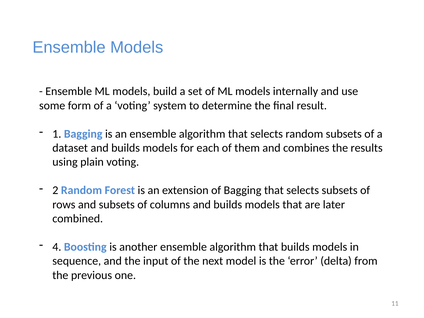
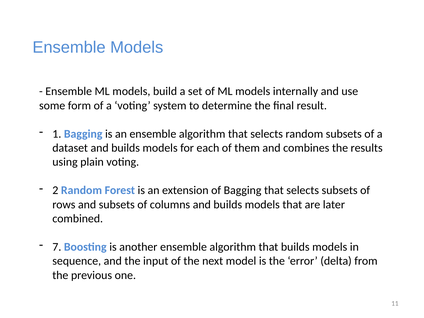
4: 4 -> 7 (57, 247)
